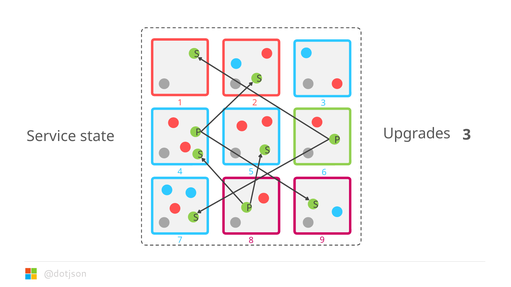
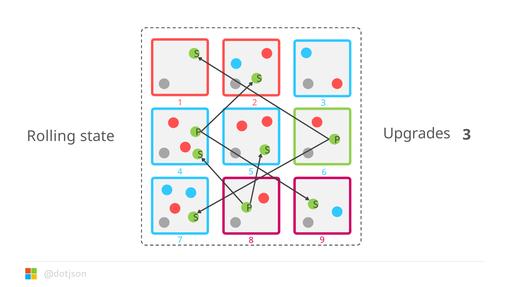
Service: Service -> Rolling (51, 137)
